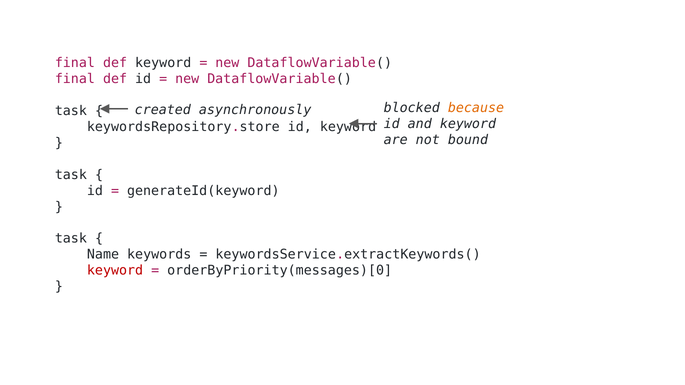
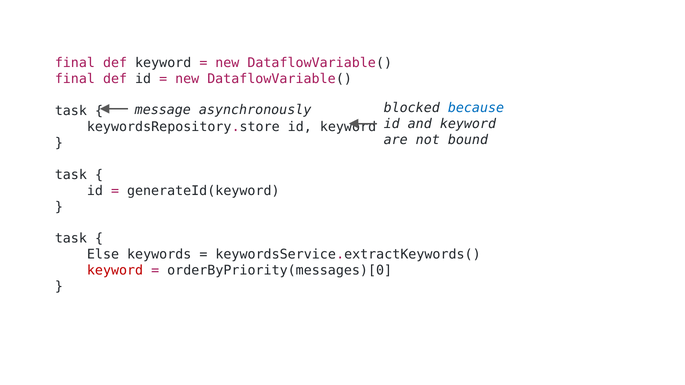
because colour: orange -> blue (476, 108)
created: created -> message (163, 110)
Name: Name -> Else (103, 255)
